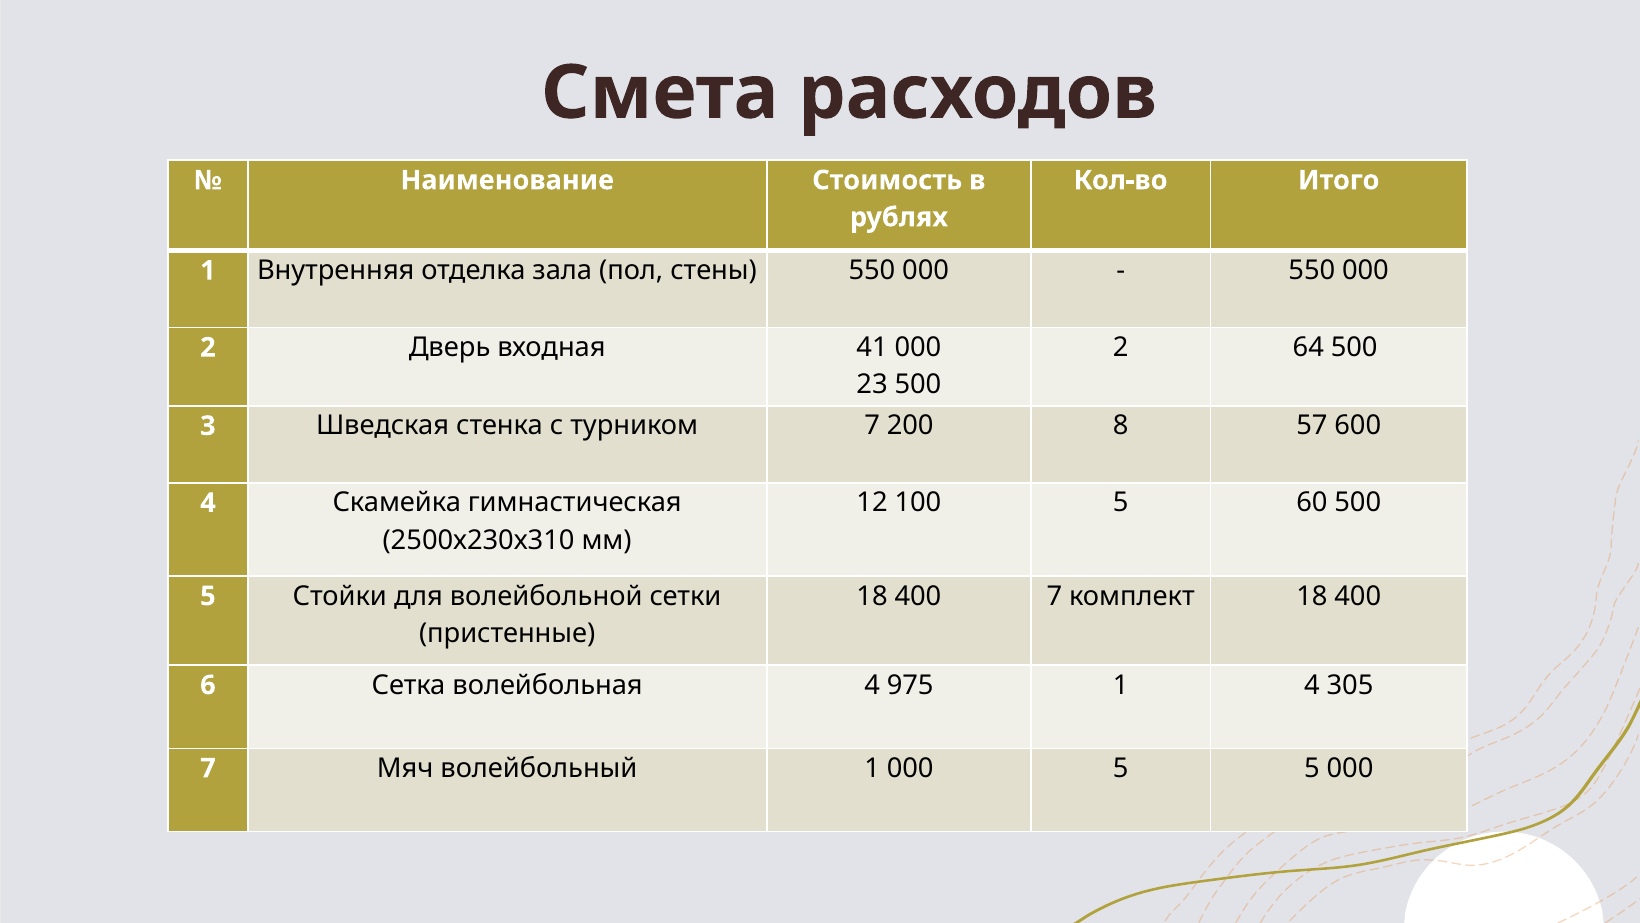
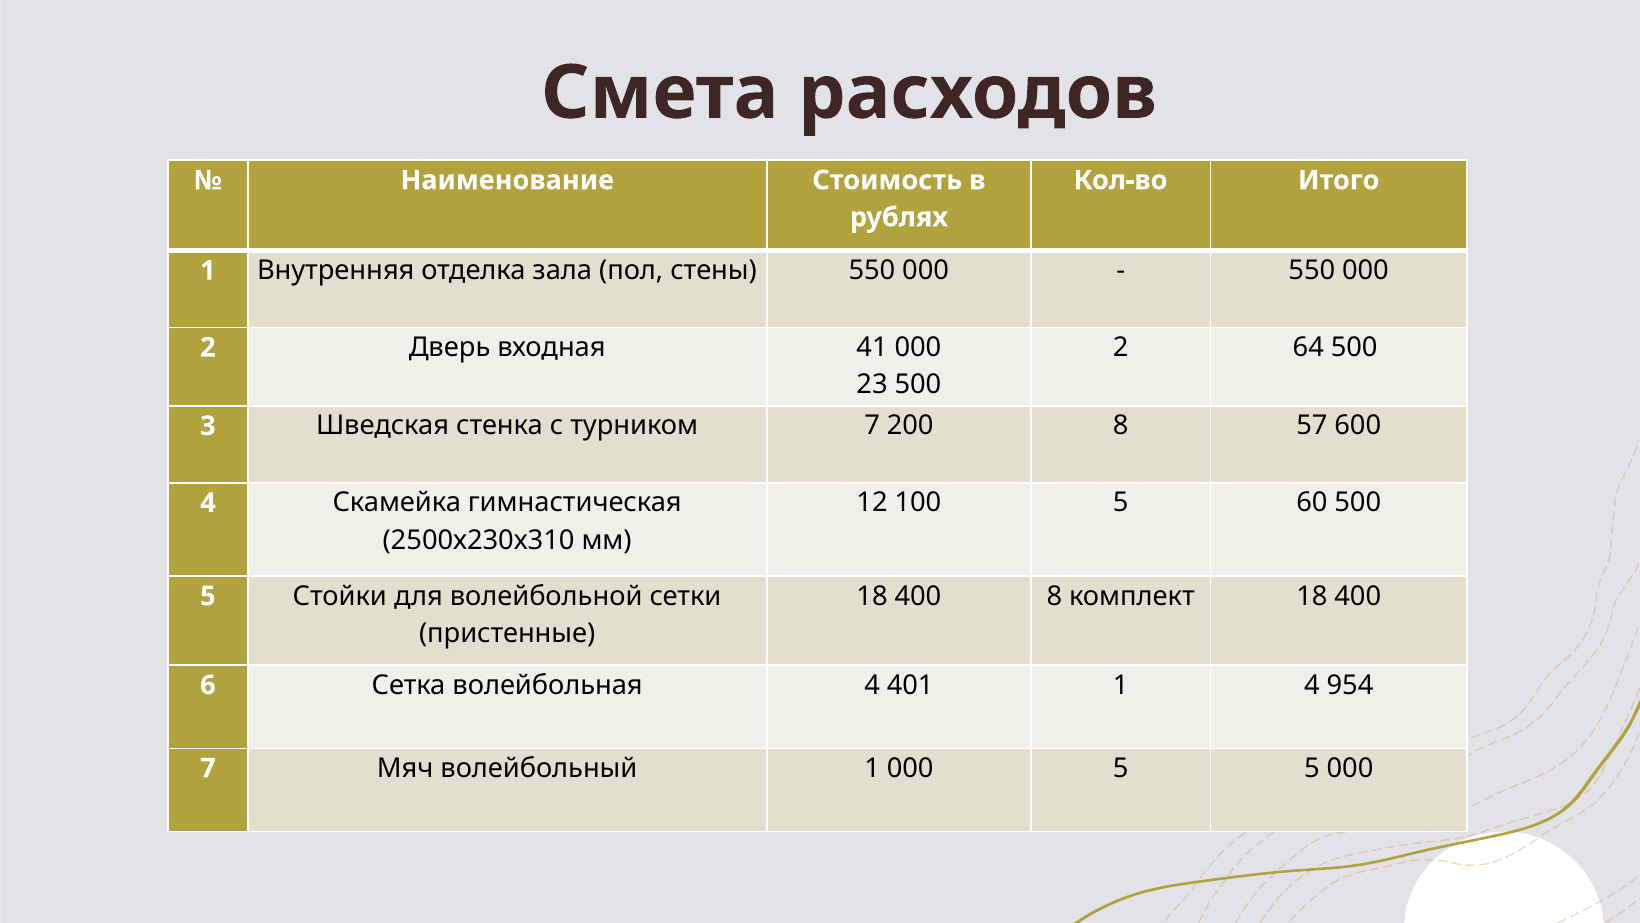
400 7: 7 -> 8 (1054, 596)
975: 975 -> 401 (910, 685)
305: 305 -> 954 (1350, 685)
